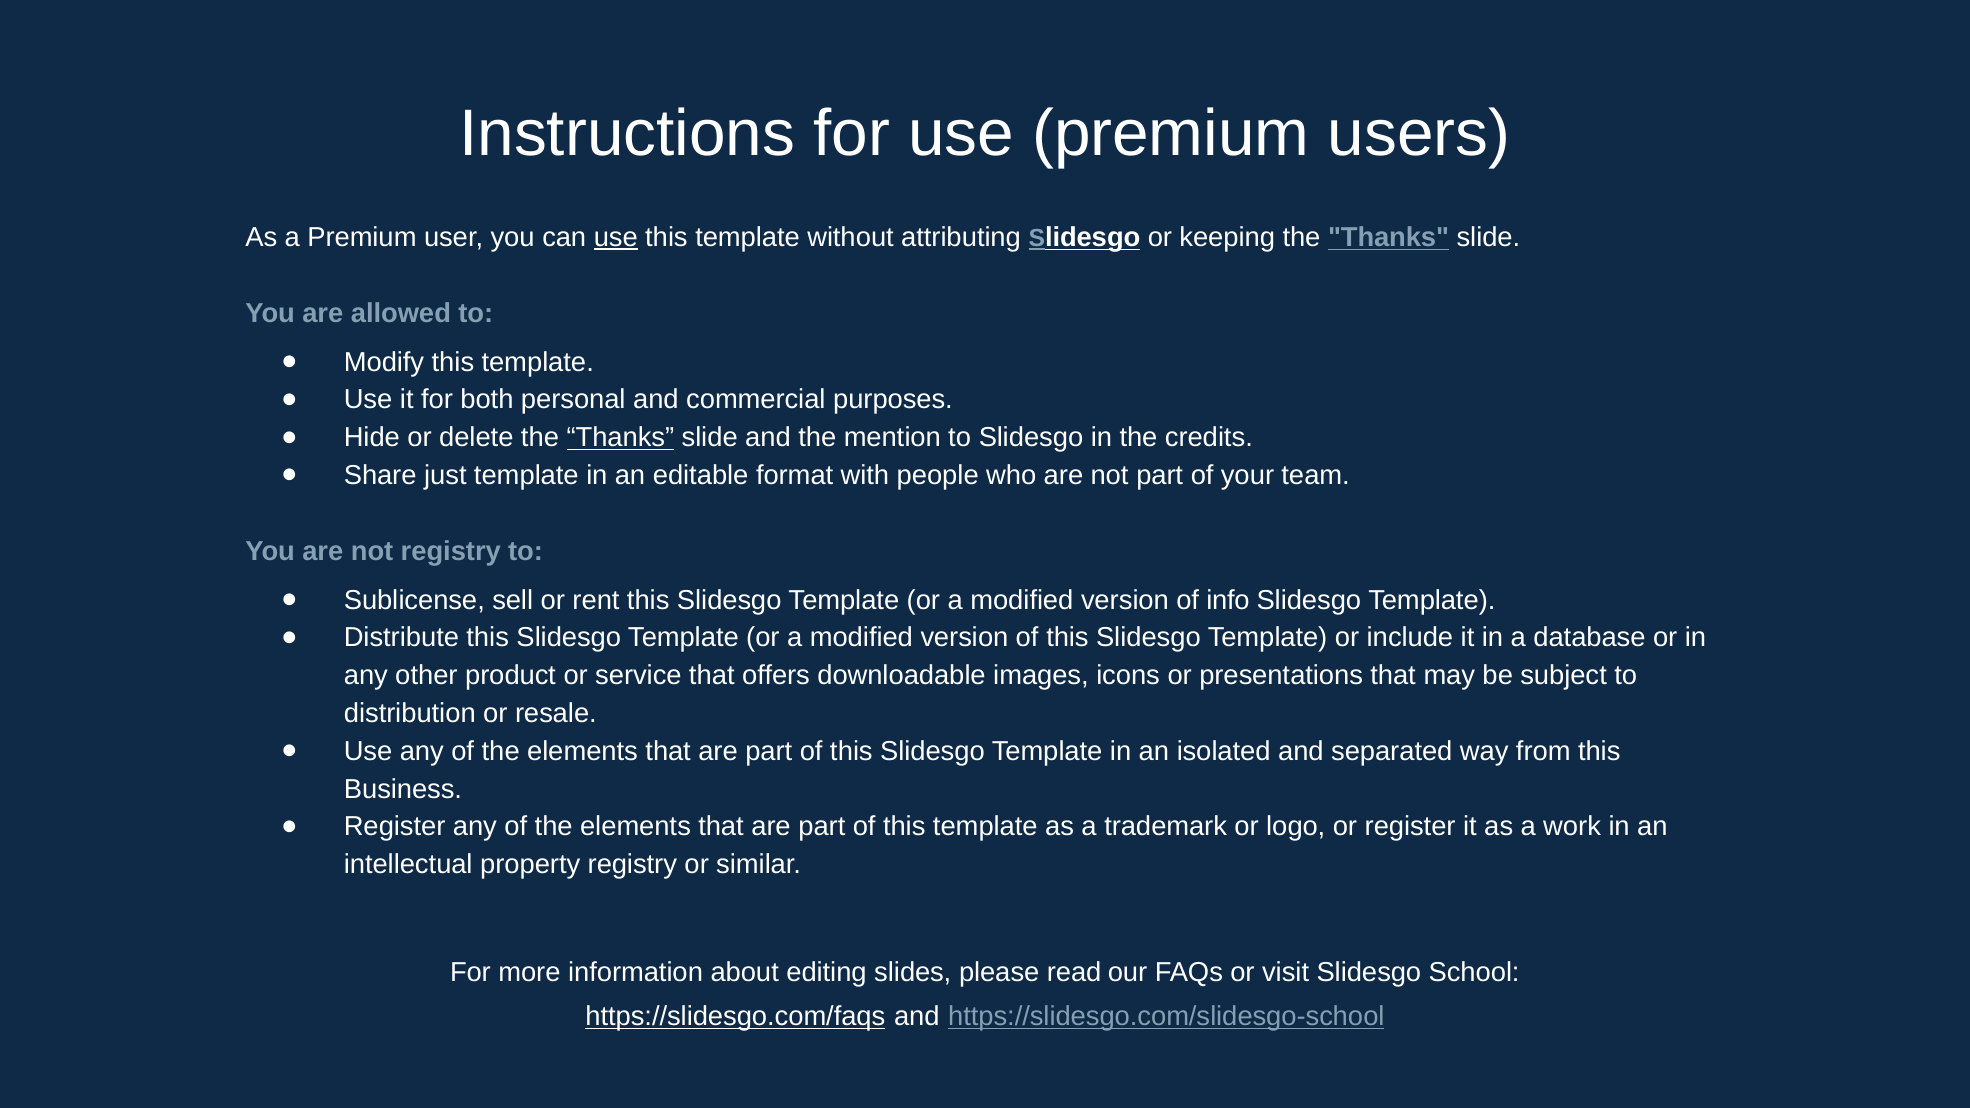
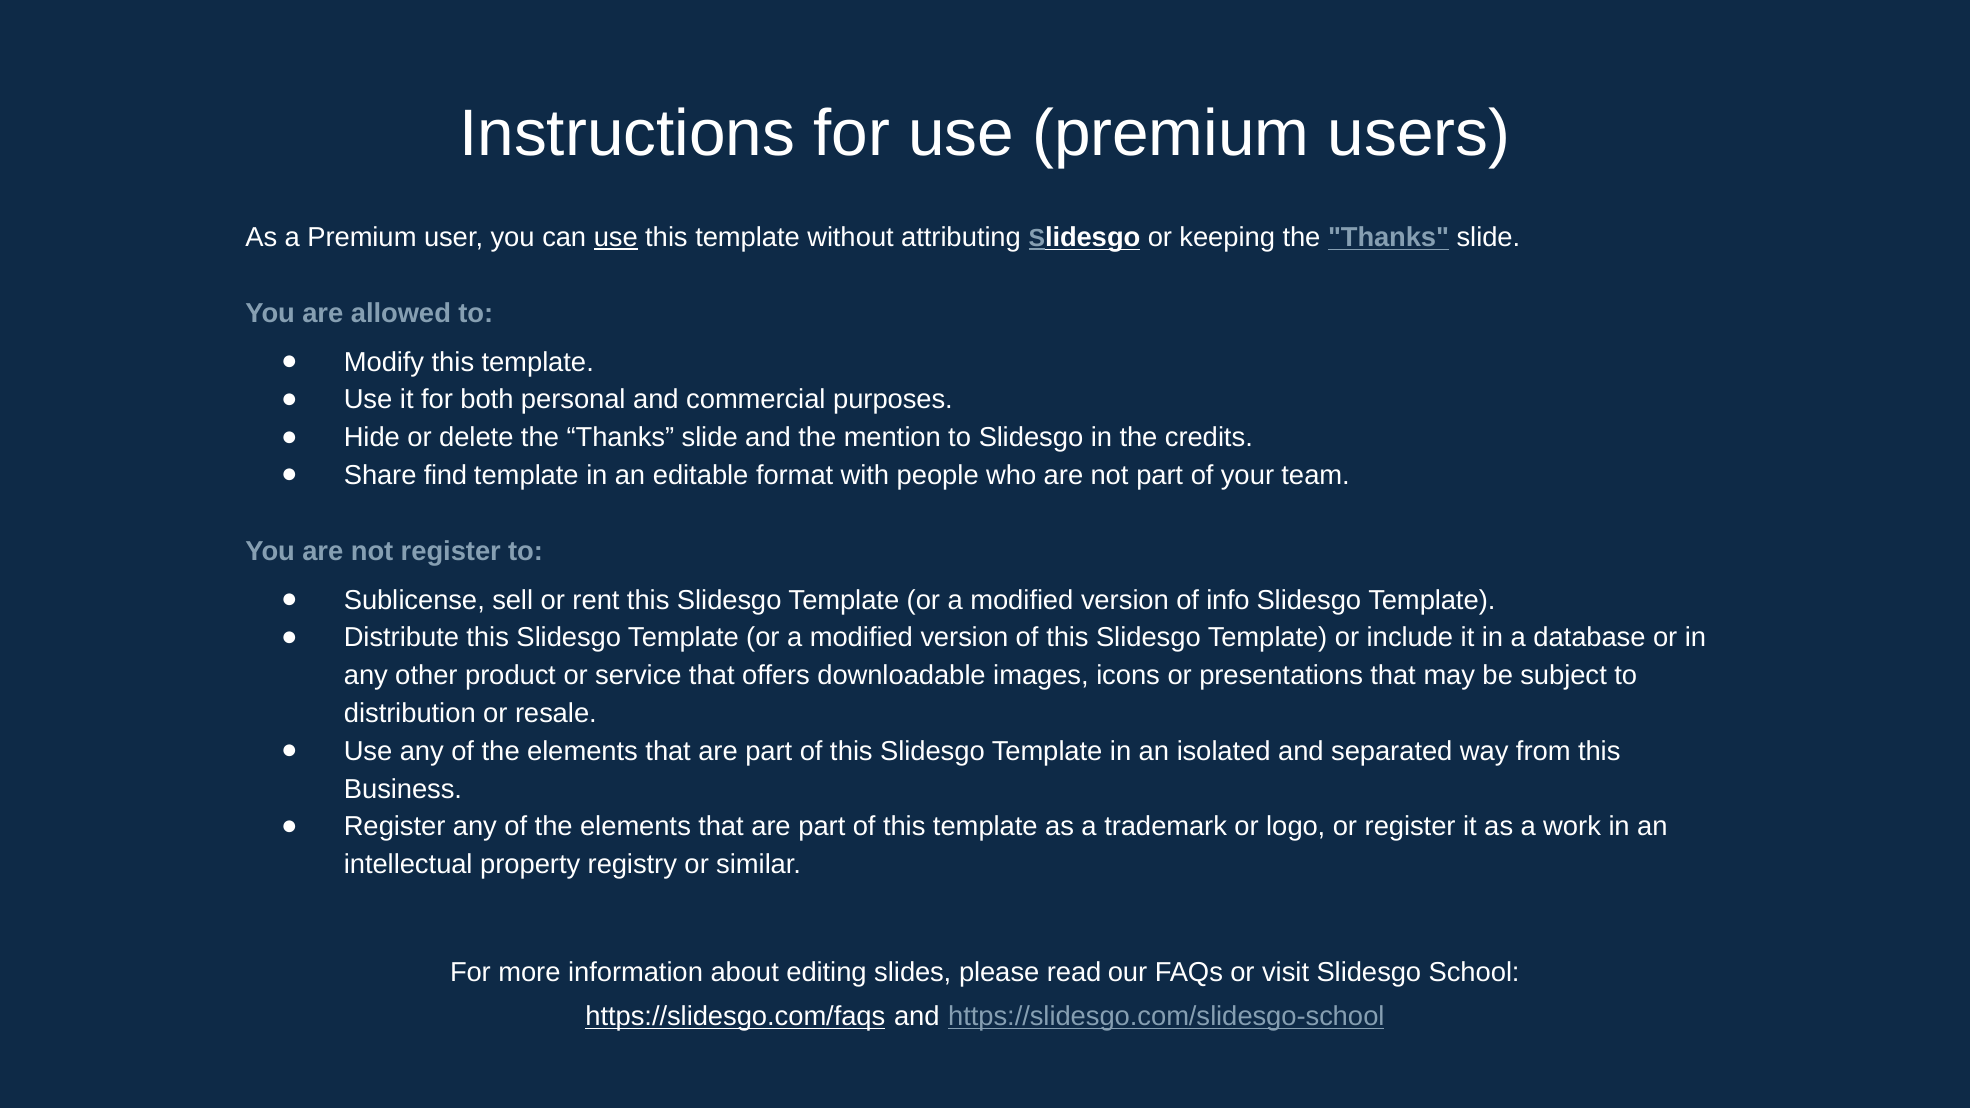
Thanks underline: present -> none (620, 438)
just: just -> find (446, 475)
not registry: registry -> register (451, 552)
